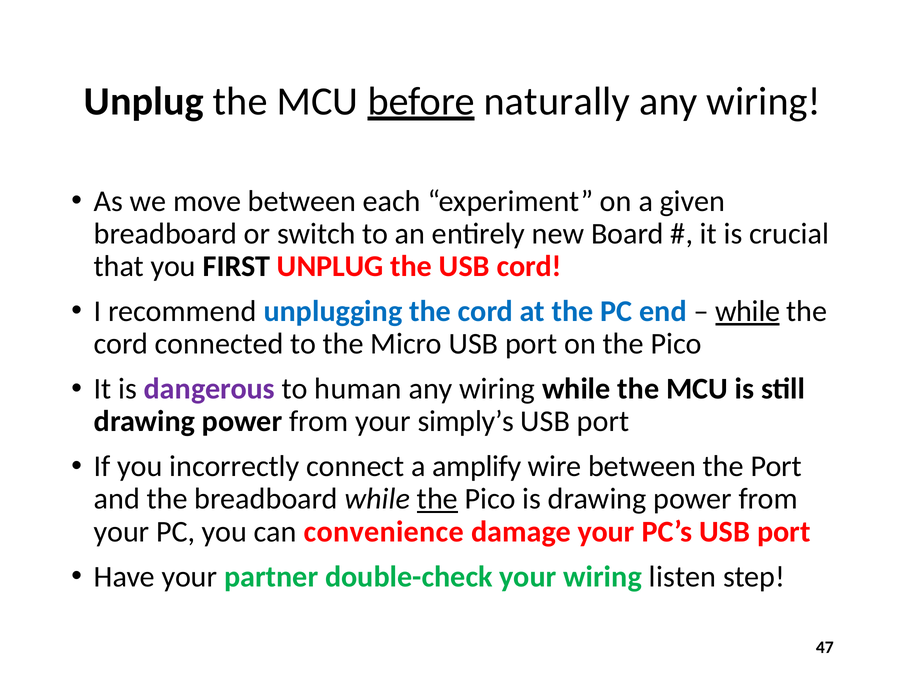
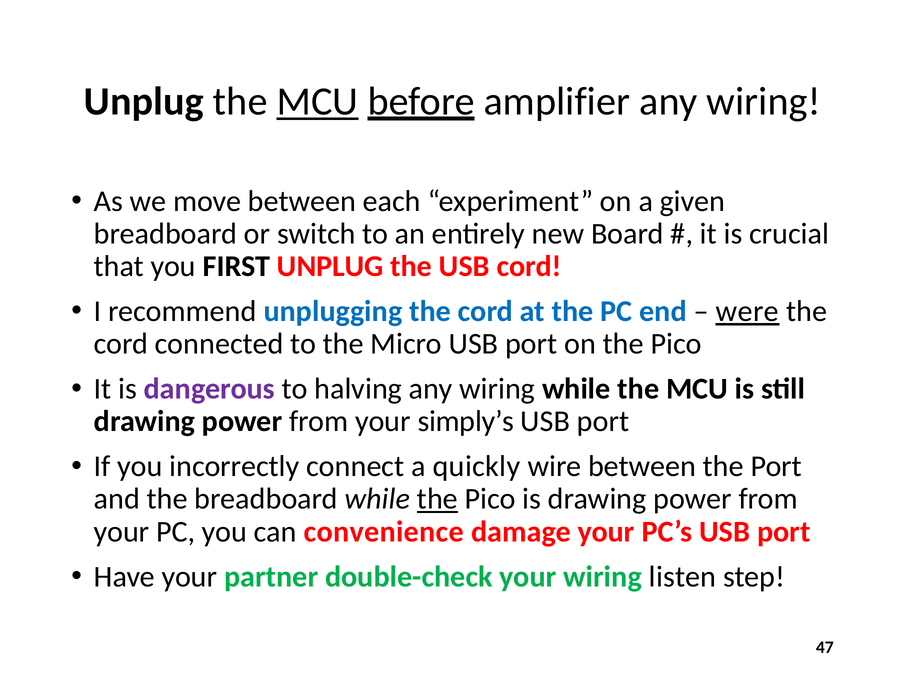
MCU underline: none -> present (317, 101)
naturally: naturally -> amplifier (557, 101)
while: while -> were (747, 312)
human: human -> halving (358, 389)
amplify: amplify -> quickly (476, 467)
